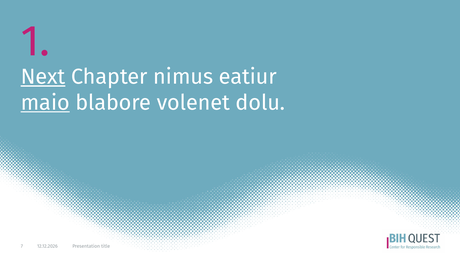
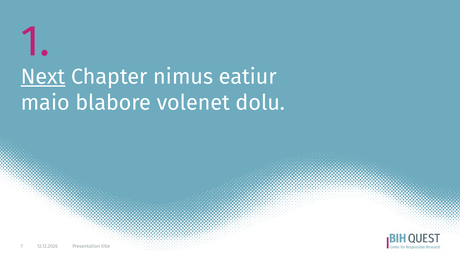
maio underline: present -> none (45, 102)
